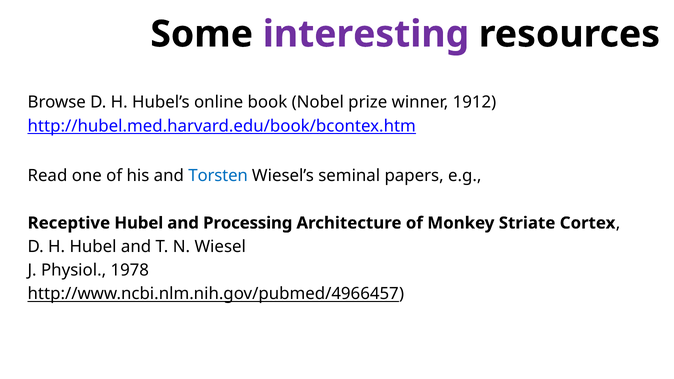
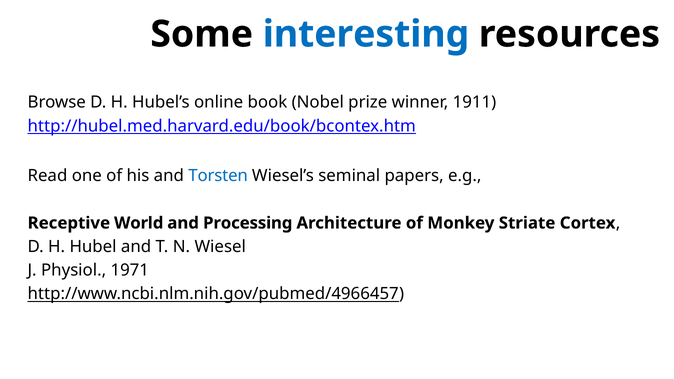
interesting colour: purple -> blue (366, 34)
1912: 1912 -> 1911 (474, 102)
Receptive Hubel: Hubel -> World (139, 223)
1978: 1978 -> 1971 (130, 270)
